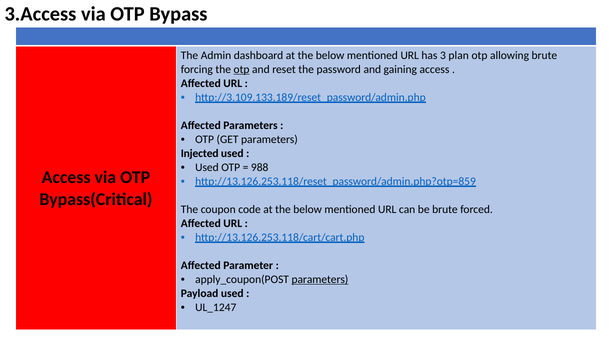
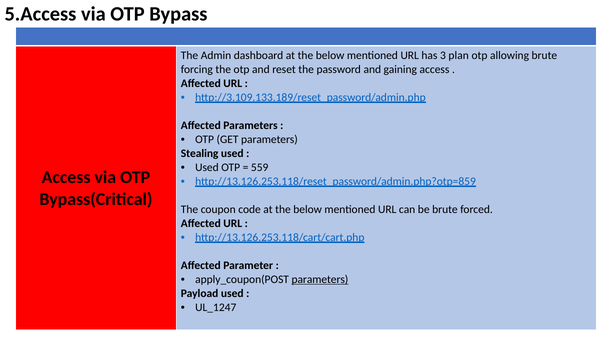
3.Access: 3.Access -> 5.Access (40, 14)
otp underline: present -> none (242, 69)
Injected: Injected -> Stealing (200, 153)
988: 988 -> 559 (260, 167)
